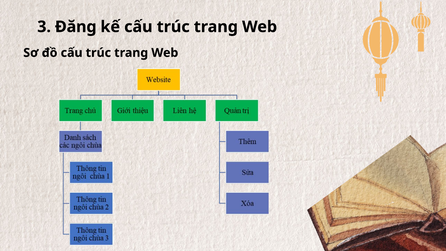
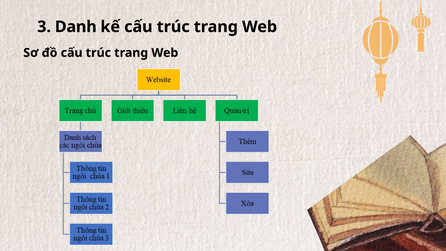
Đăng: Đăng -> Danh (76, 27)
